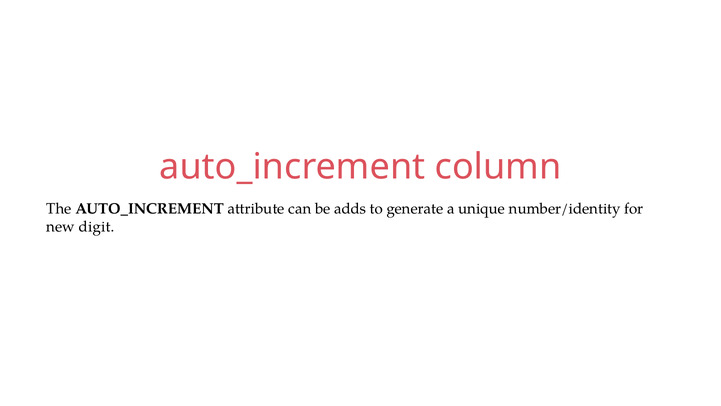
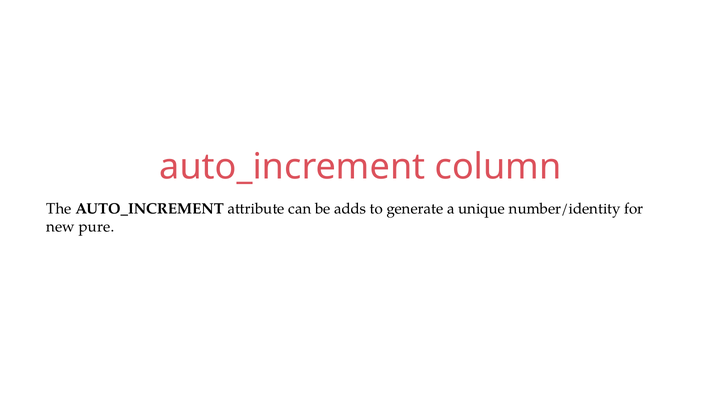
digit: digit -> pure (97, 226)
